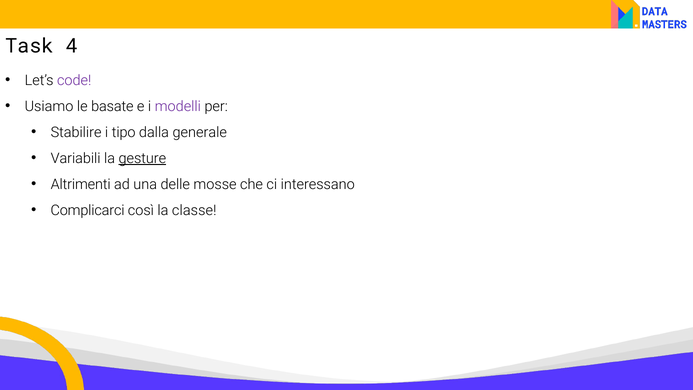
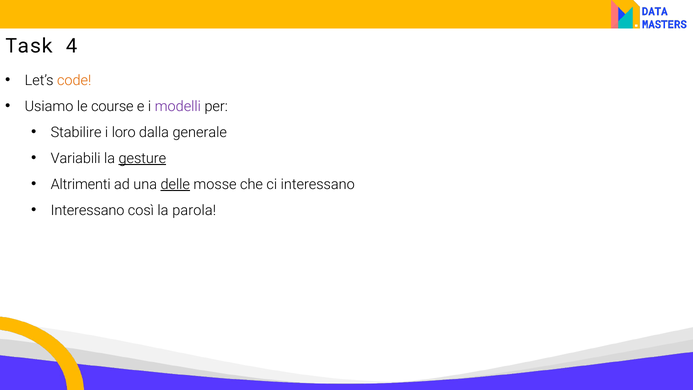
code colour: purple -> orange (74, 80)
basate: basate -> course (112, 106)
tipo: tipo -> loro (124, 132)
delle underline: none -> present (175, 184)
Complicarci: Complicarci -> Interessano (88, 210)
classe: classe -> parola (194, 210)
